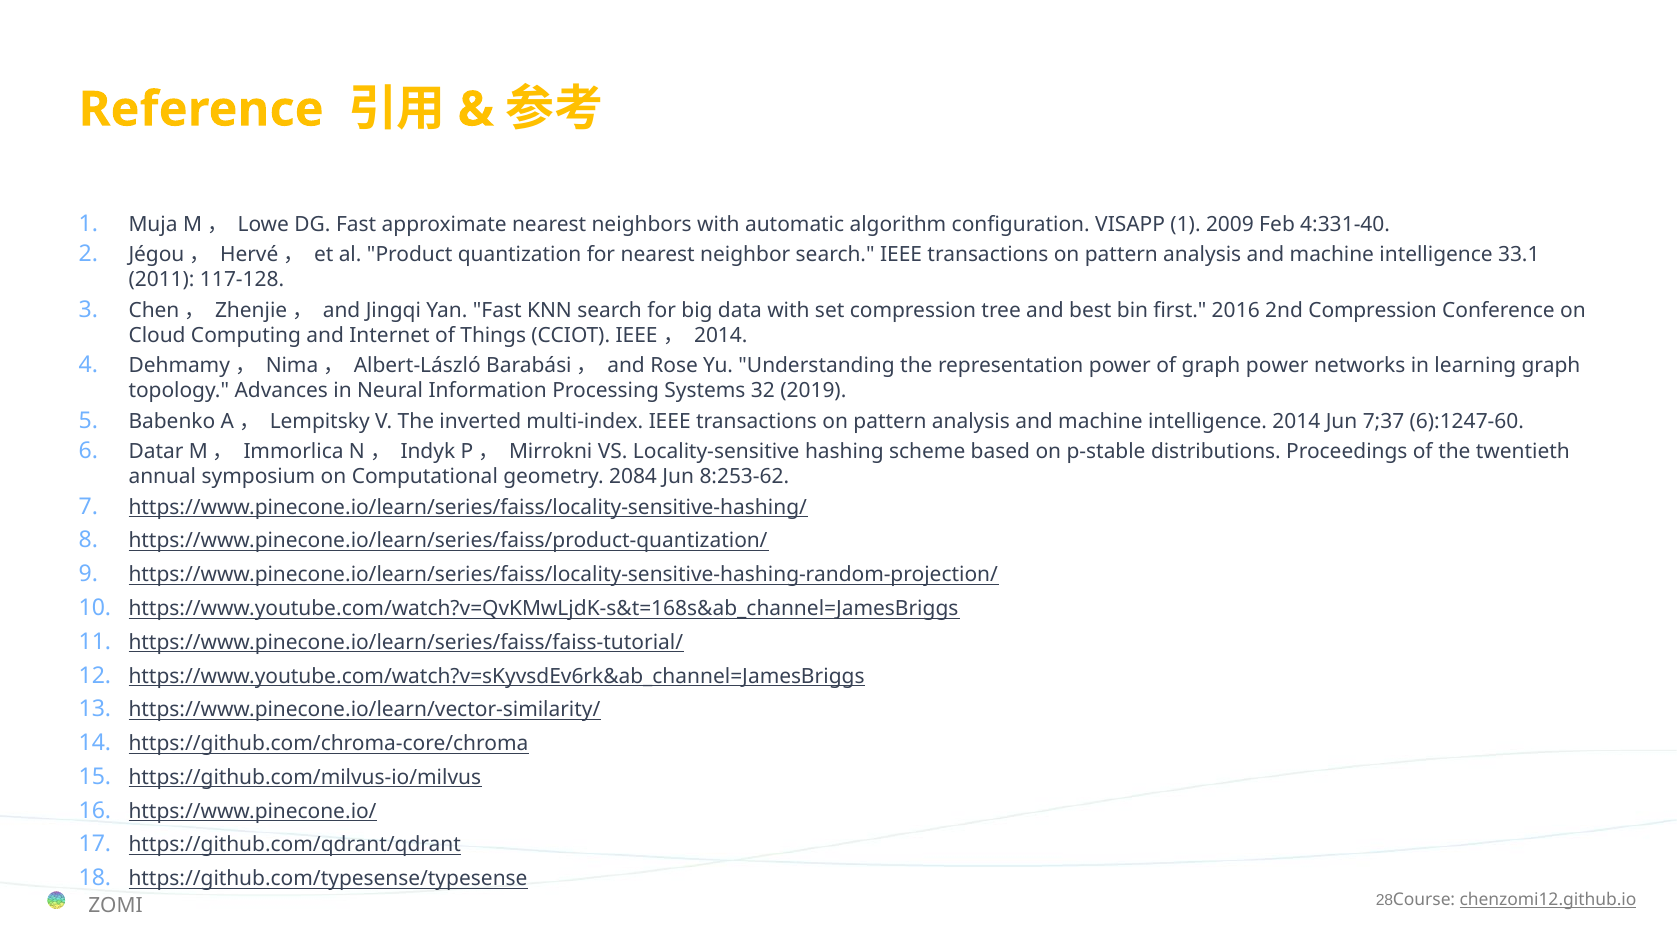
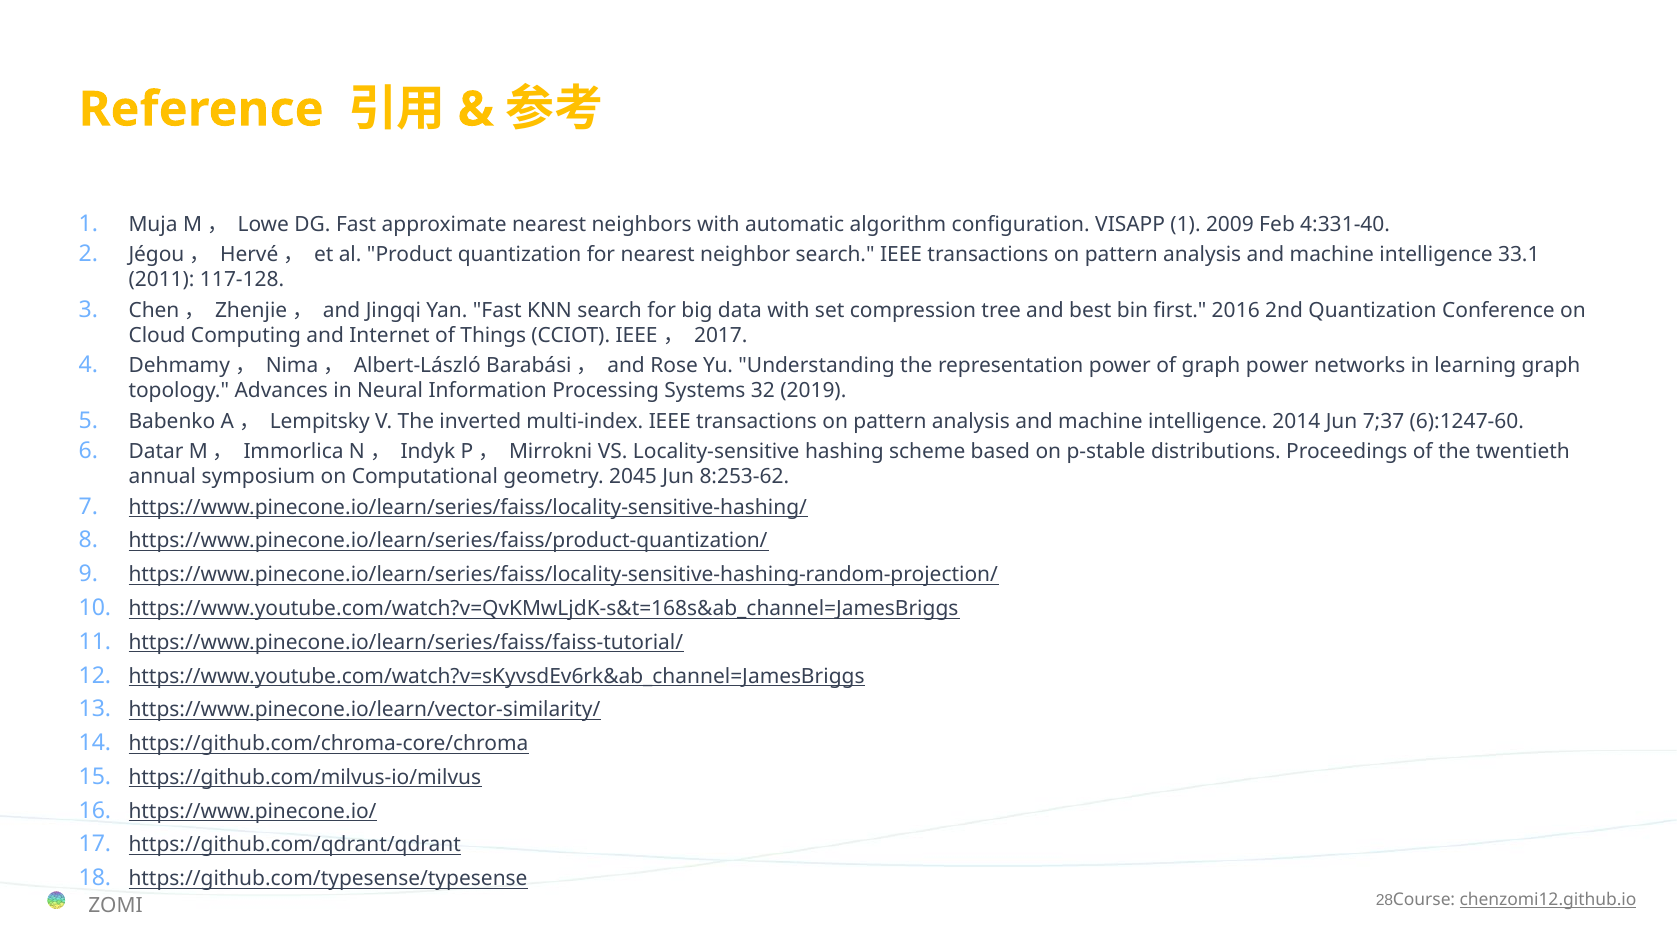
2nd Compression: Compression -> Quantization (1372, 310)
2014: 2014 -> 2017 (721, 335)
2084: 2084 -> 2045 (633, 477)
